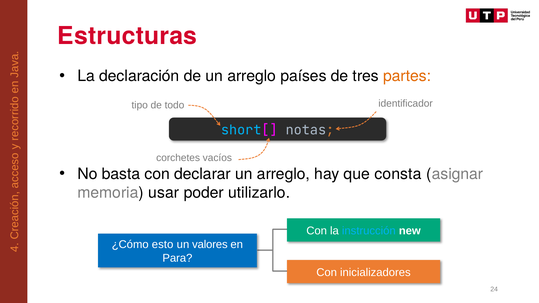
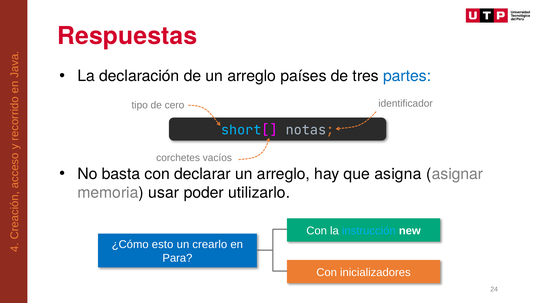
Estructuras: Estructuras -> Respuestas (127, 36)
partes colour: orange -> blue (407, 76)
todo: todo -> cero (174, 105)
consta: consta -> asigna (398, 174)
valores: valores -> crearlo (210, 245)
